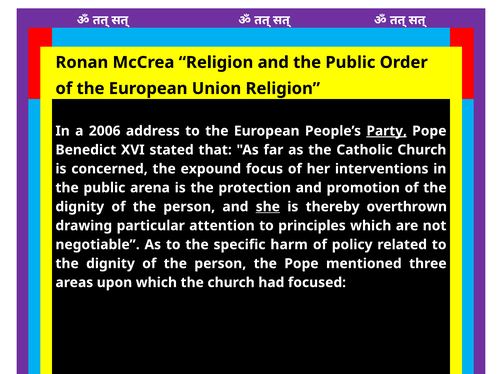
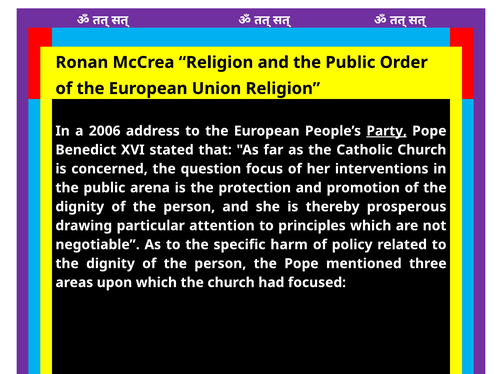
expound: expound -> question (211, 169)
she underline: present -> none (268, 206)
overthrown: overthrown -> prosperous (407, 206)
